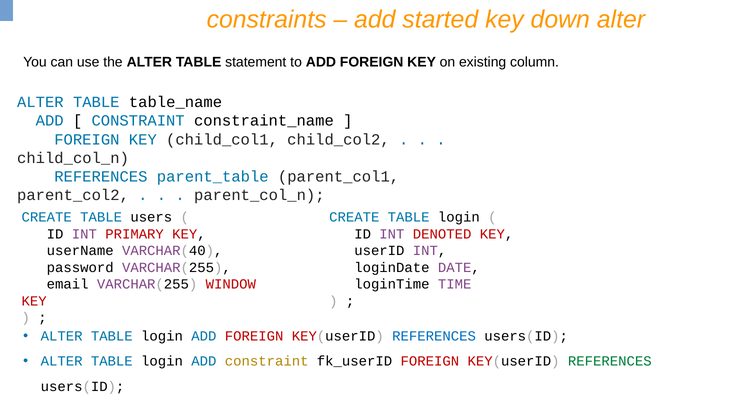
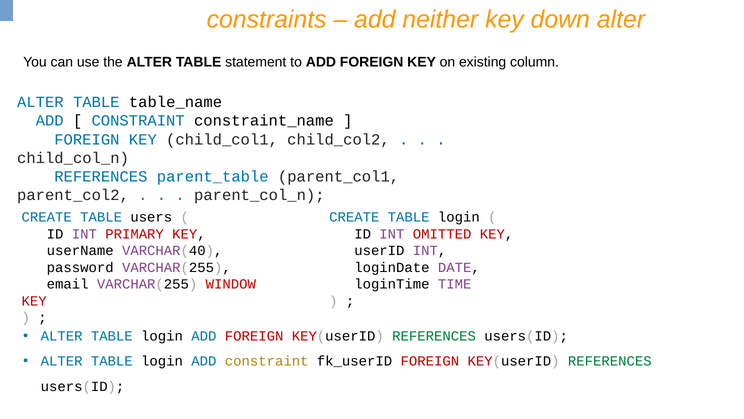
started: started -> neither (440, 19)
DENOTED: DENOTED -> OMITTED (442, 234)
REFERENCES colour: blue -> green (434, 336)
